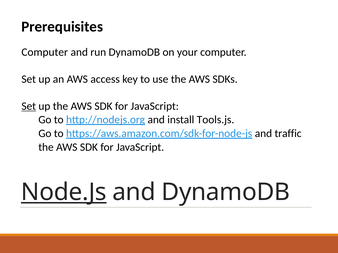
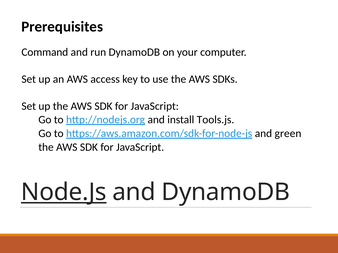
Computer: Computer -> Command (45, 52)
Set underline: present -> none (29, 106)
traffic: traffic -> green (288, 134)
